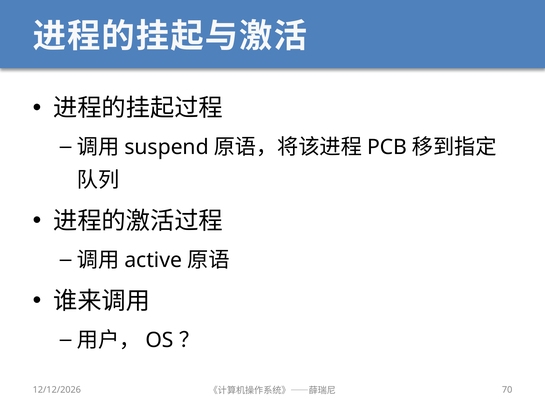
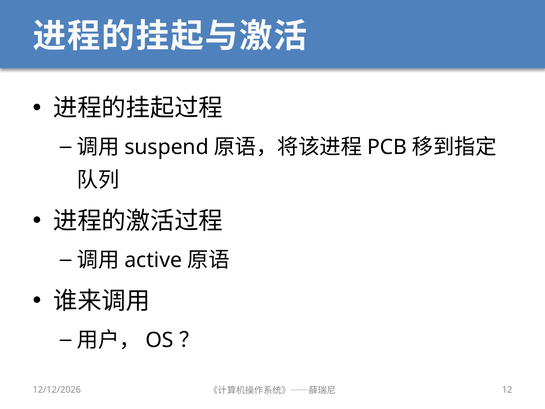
70: 70 -> 12 (507, 390)
